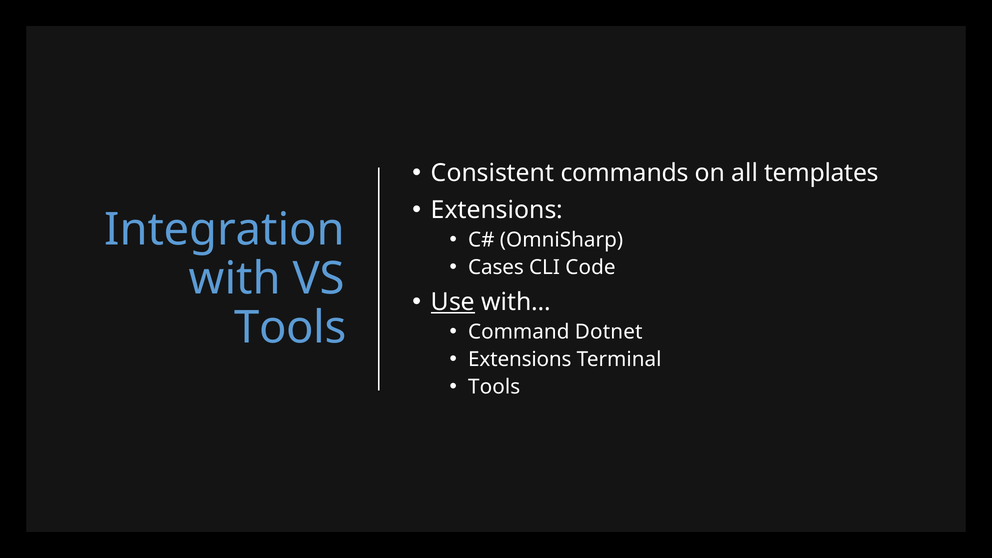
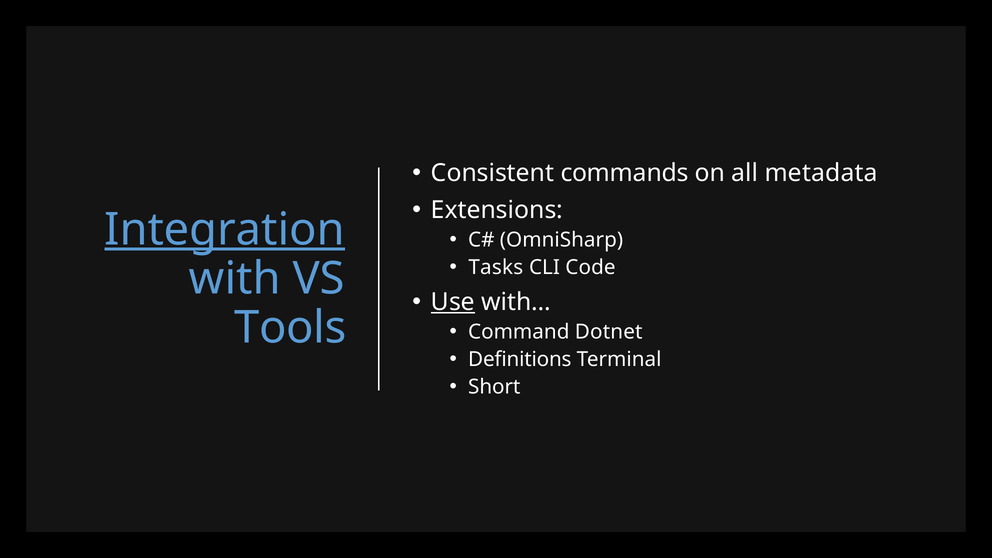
templates: templates -> metadata (821, 173)
Integration underline: none -> present (225, 230)
Cases: Cases -> Tasks (496, 267)
Extensions: Extensions -> Definitions (520, 359)
Tools: Tools -> Short (494, 387)
